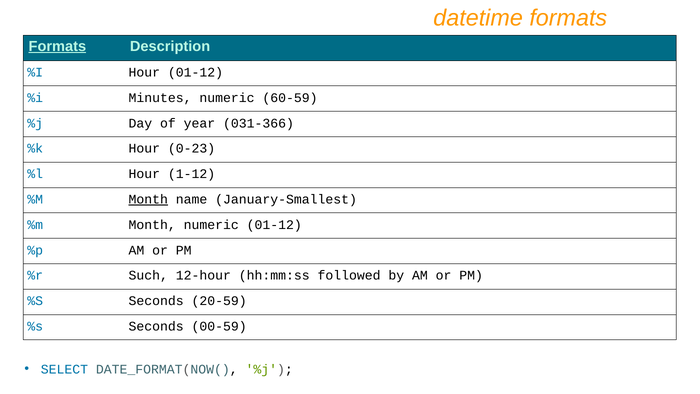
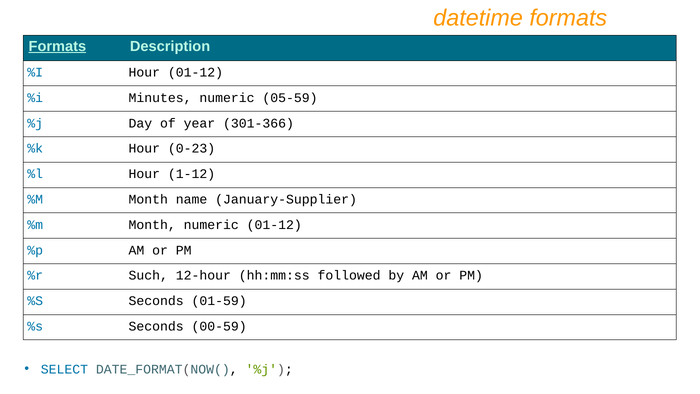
60-59: 60-59 -> 05-59 (290, 98)
031-366: 031-366 -> 301-366 (259, 123)
Month underline: present -> none (148, 199)
January-Smallest: January-Smallest -> January-Supplier (286, 199)
20-59: 20-59 -> 01-59 (219, 301)
